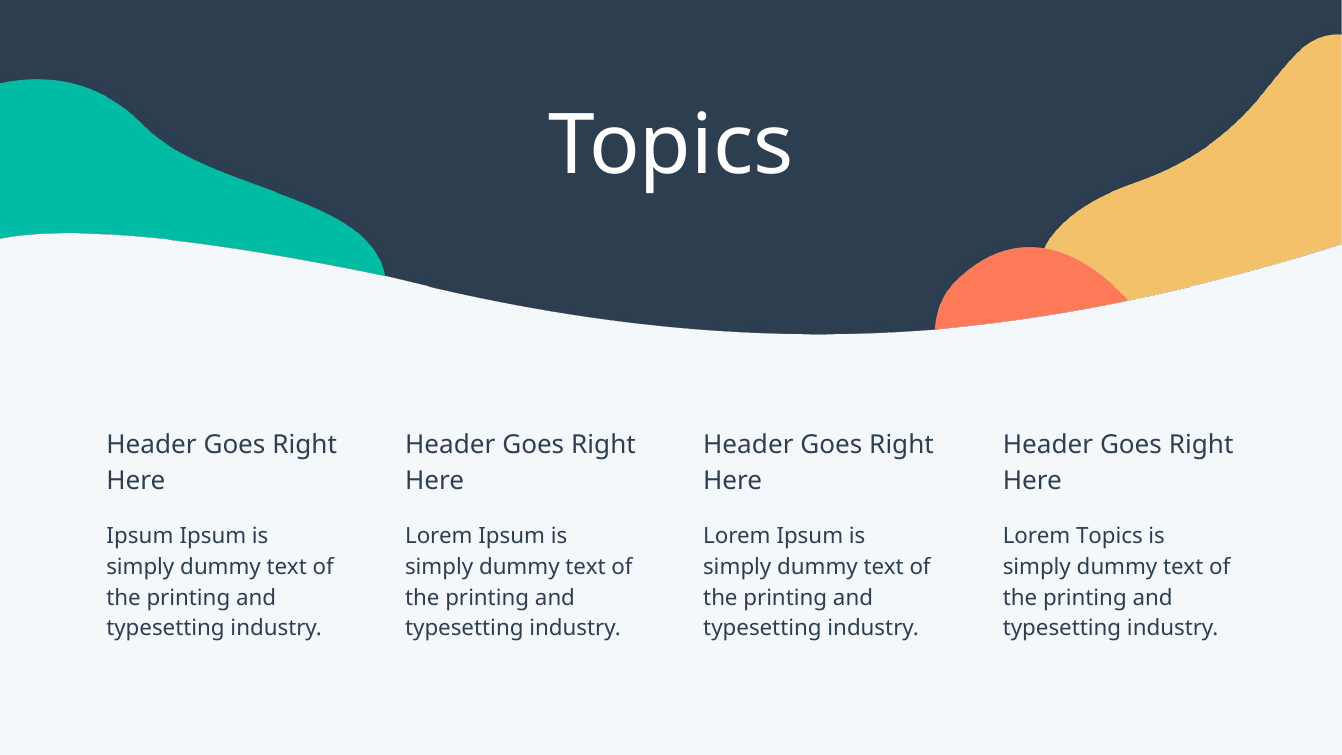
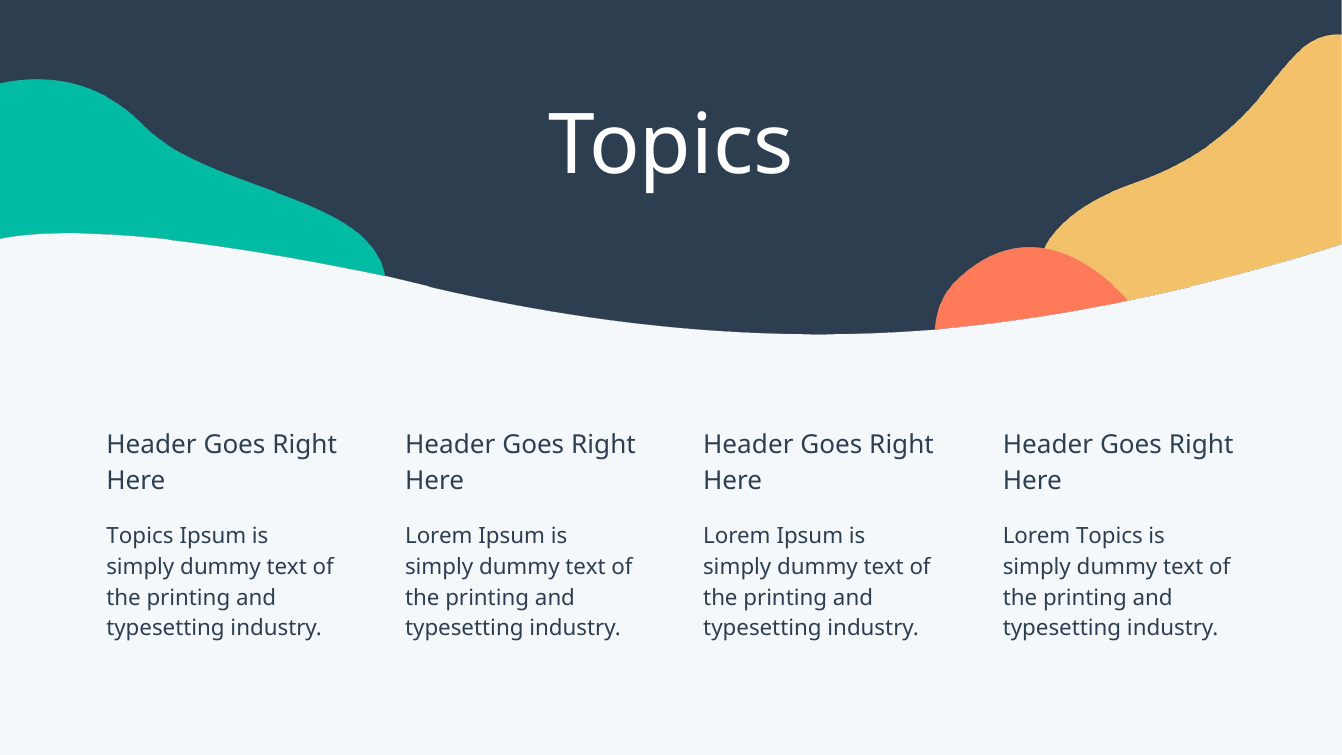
Ipsum: Ipsum -> Topics (140, 536)
